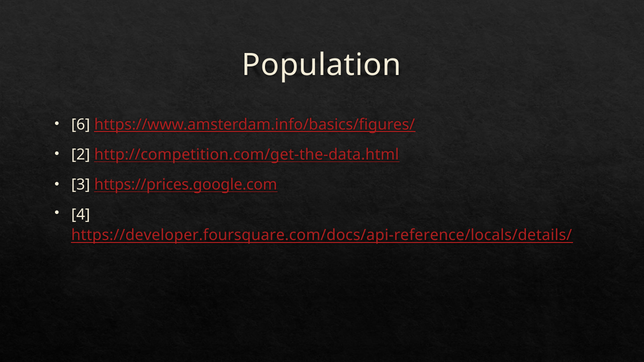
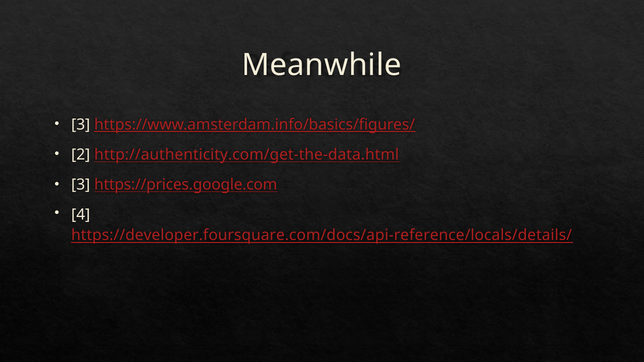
Population: Population -> Meanwhile (322, 65)
6: 6 -> 3 (81, 125)
http://competition.com/get-the-data.html: http://competition.com/get-the-data.html -> http://authenticity.com/get-the-data.html (247, 155)
